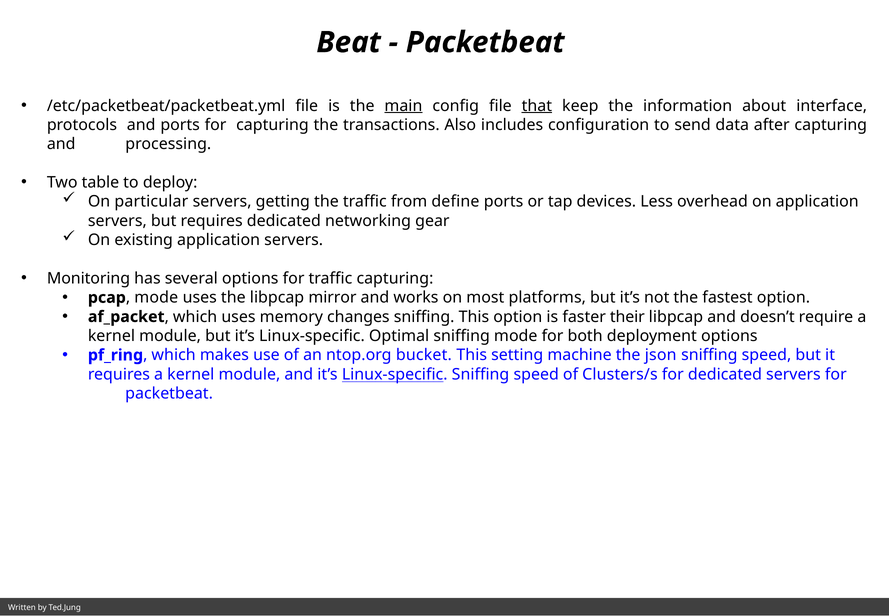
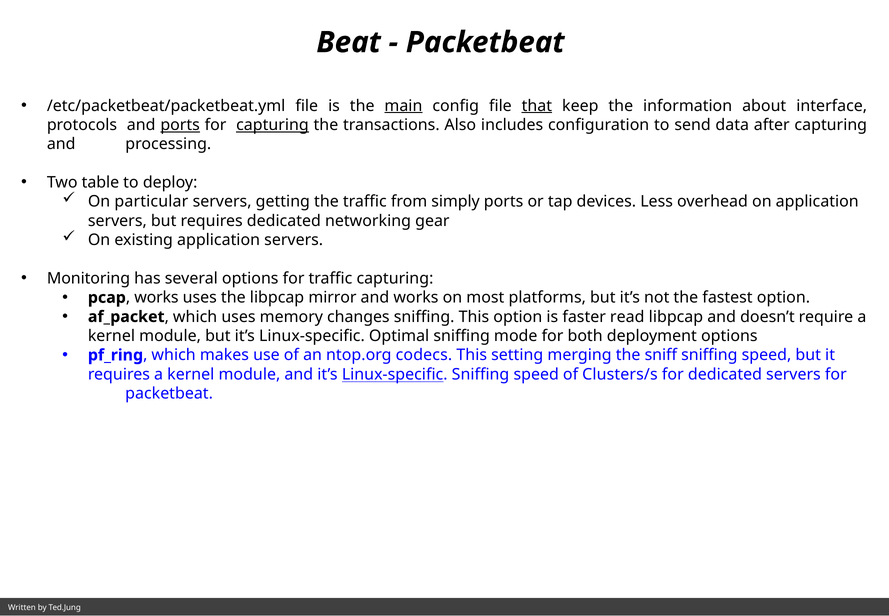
ports underline: none -> present (180, 125)
capturing underline: none -> present (272, 125)
define: define -> simply (456, 202)
pcap mode: mode -> works (156, 297)
their: their -> read (627, 316)
bucket: bucket -> codecs (424, 355)
machine: machine -> merging (580, 355)
json: json -> sniff (661, 355)
